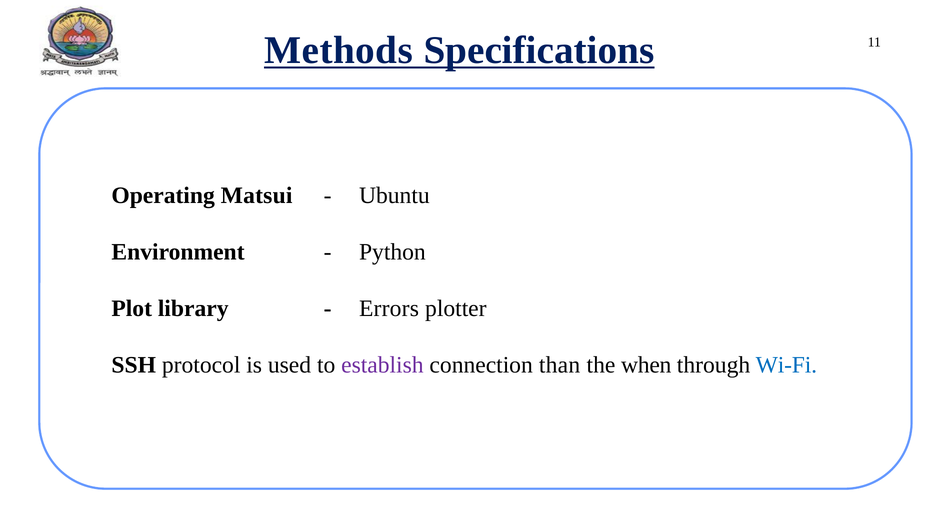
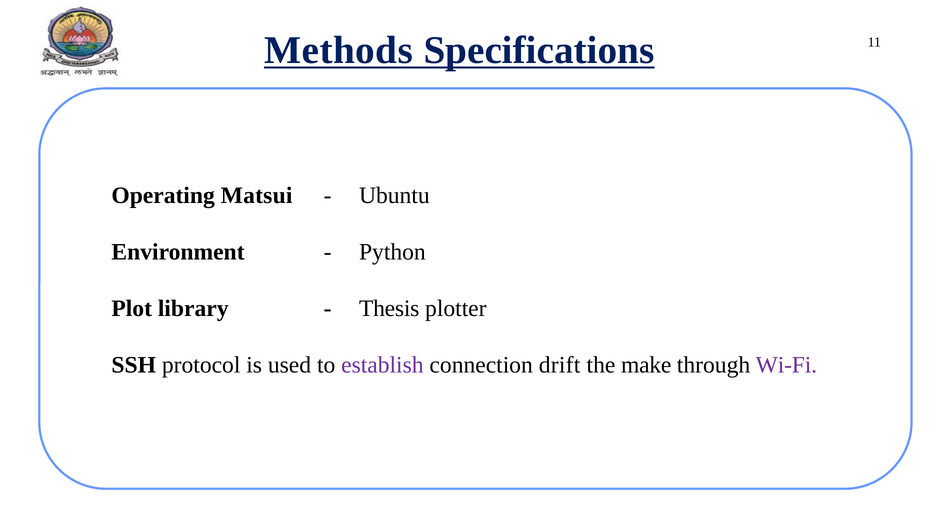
Errors: Errors -> Thesis (389, 309)
than: than -> drift (560, 365)
when: when -> make (646, 365)
Wi-Fi colour: blue -> purple (786, 365)
